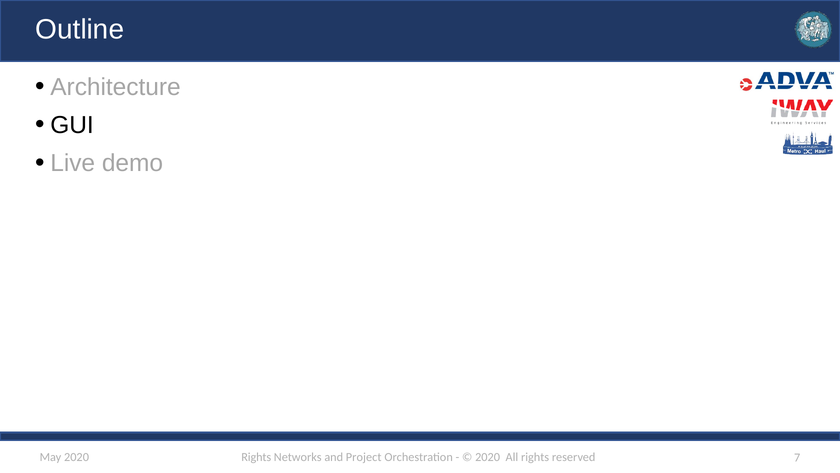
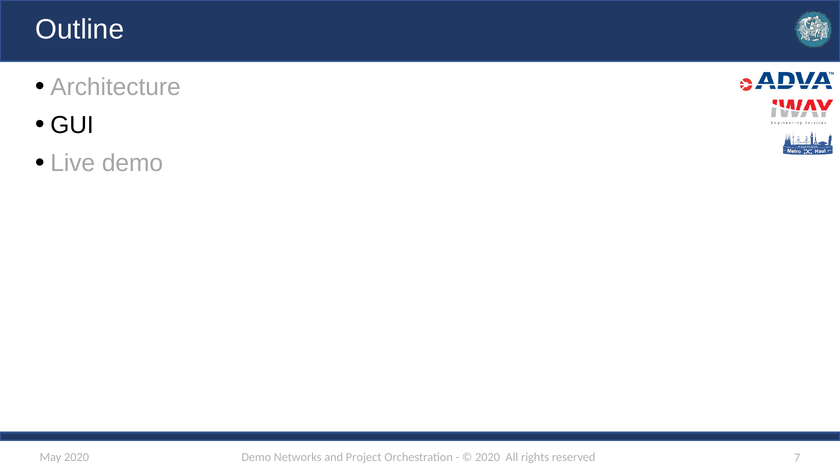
2020 Rights: Rights -> Demo (256, 457)
